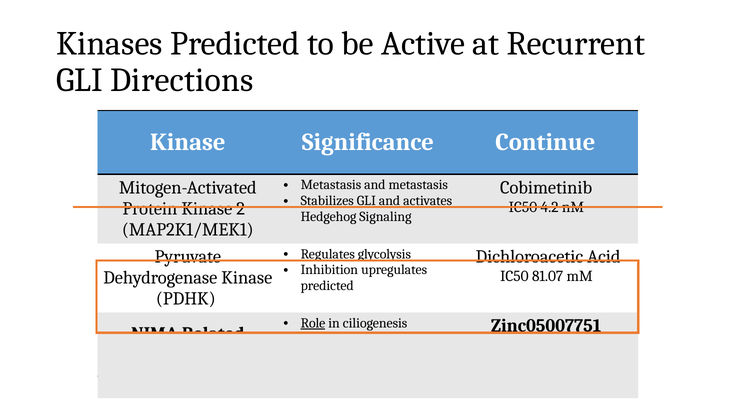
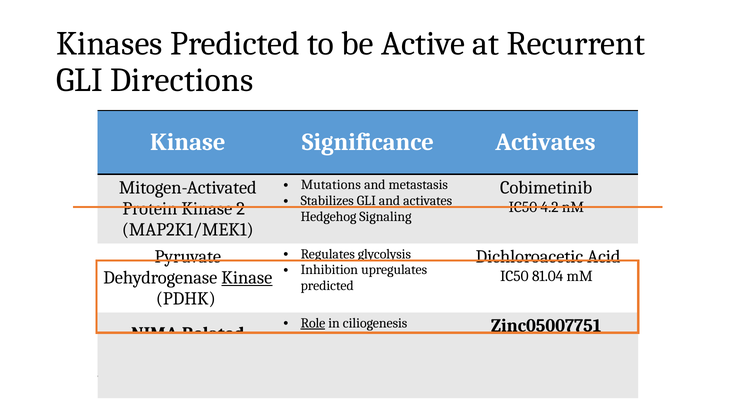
Significance Continue: Continue -> Activates (545, 142)
Metastasis: Metastasis -> Mutations (331, 185)
81.07: 81.07 -> 81.04 (548, 276)
Kinase underline: none -> present (247, 278)
